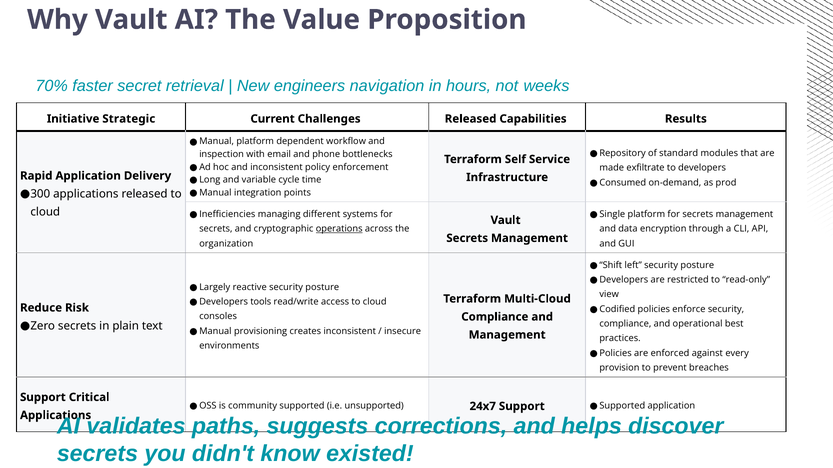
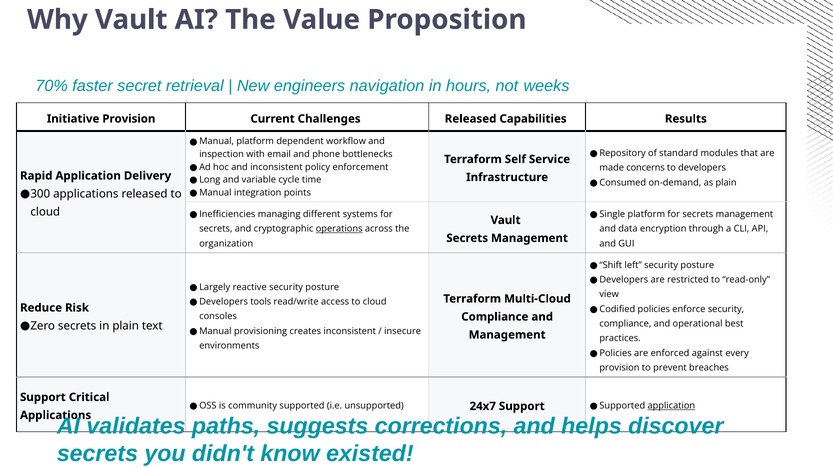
Initiative Strategic: Strategic -> Provision (129, 119)
exfiltrate: exfiltrate -> concerns (646, 168)
as prod: prod -> plain (726, 183)
application underline: none -> present (671, 406)
